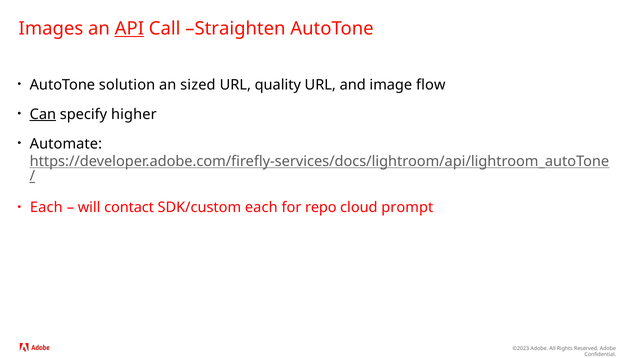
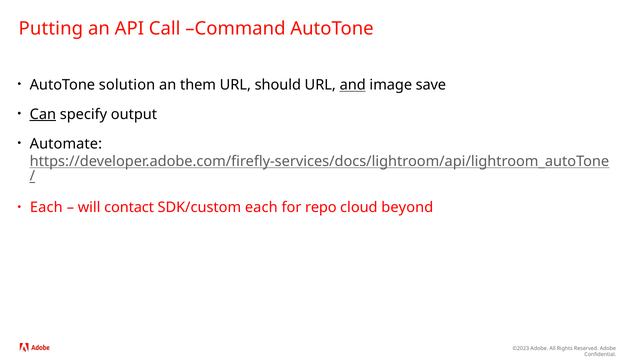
Images: Images -> Putting (51, 29)
API underline: present -> none (129, 29)
Straighten: Straighten -> Command (235, 29)
sized: sized -> them (198, 85)
quality: quality -> should (278, 85)
and underline: none -> present (353, 85)
flow: flow -> save (431, 85)
higher: higher -> output (134, 114)
prompt: prompt -> beyond (407, 208)
